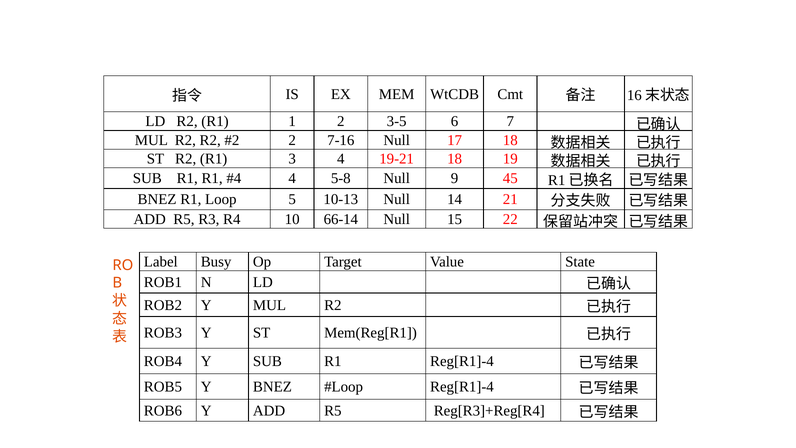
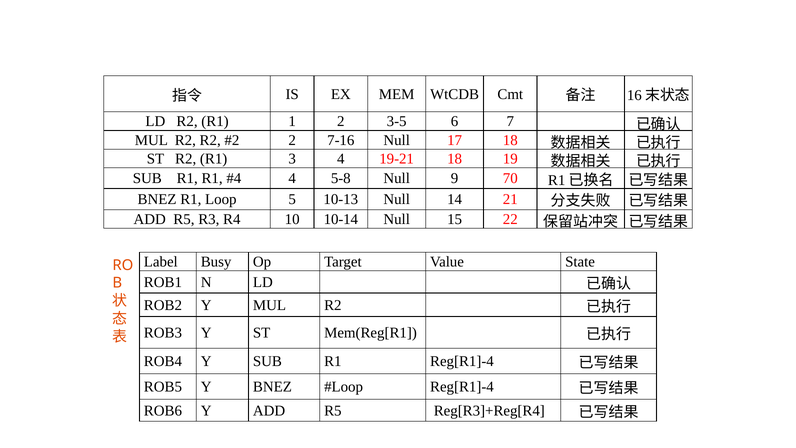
45: 45 -> 70 (510, 178)
66-14: 66-14 -> 10-14 (341, 219)
